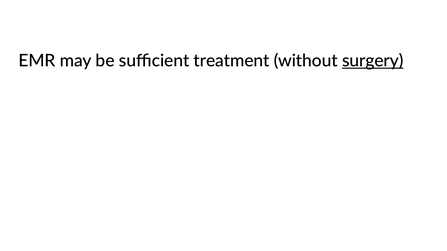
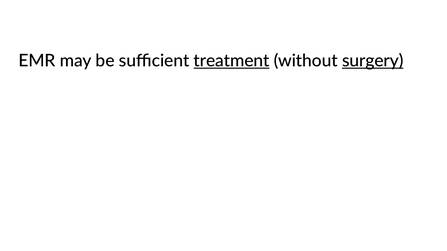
treatment underline: none -> present (232, 61)
